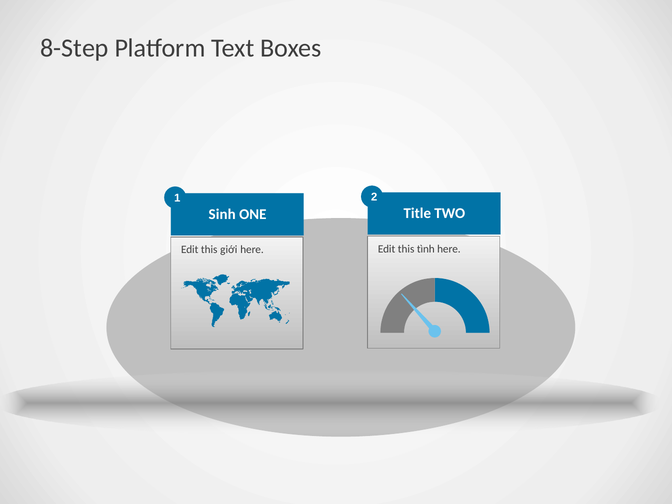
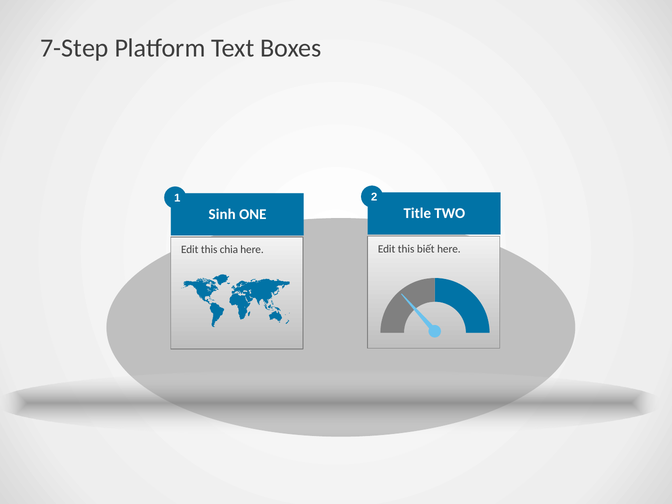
8-Step: 8-Step -> 7-Step (75, 48)
tình: tình -> biết (426, 249)
giới: giới -> chia (229, 250)
